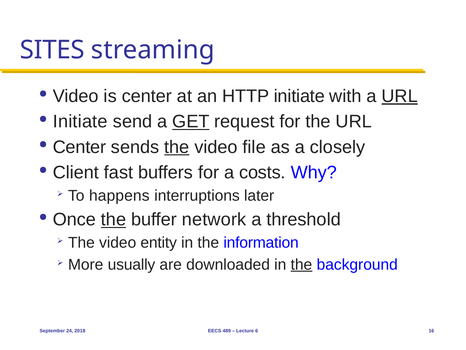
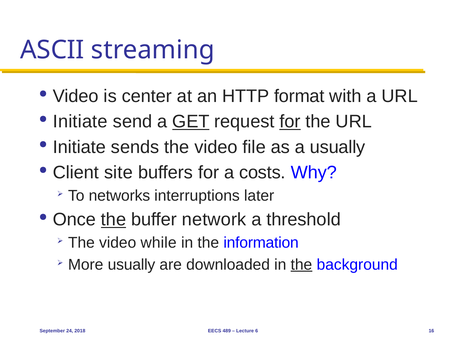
SITES: SITES -> ASCII (52, 50)
HTTP initiate: initiate -> format (299, 96)
URL underline: present -> none (400, 96)
for underline: none -> present (290, 121)
Center: Center -> Initiate (79, 147)
the underline: present -> none (177, 147)
a closely: closely -> usually (338, 147)
fast: fast -> site (118, 172)
happens: happens -> networks (119, 195)
entity: entity -> while (159, 242)
